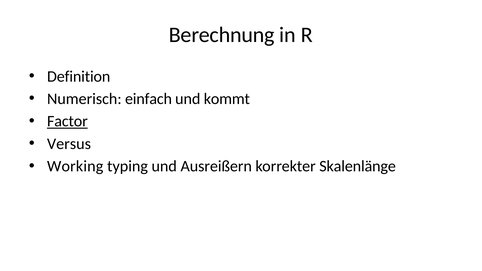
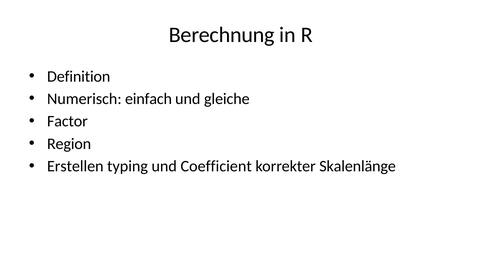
kommt: kommt -> gleiche (227, 99)
Factor underline: present -> none (67, 121)
Versus: Versus -> Region (69, 144)
Working: Working -> Erstellen (75, 166)
Ausreißern: Ausreißern -> Coefficient (216, 166)
